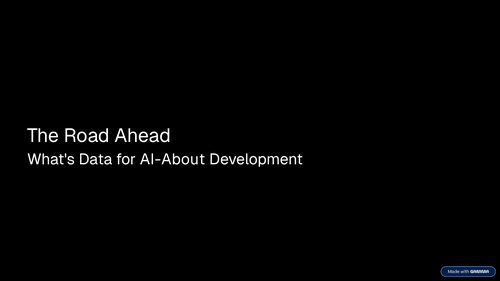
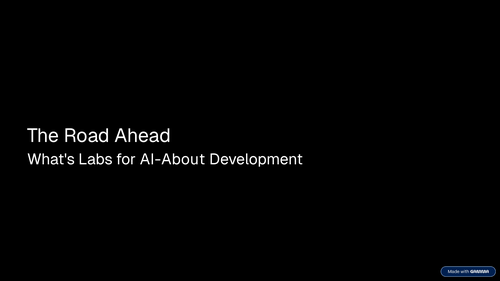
Data: Data -> Labs (96, 160)
